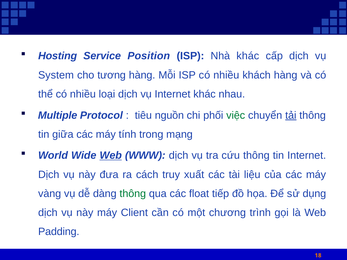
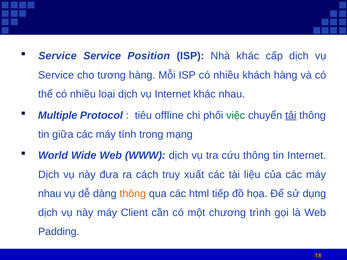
Hosting: Hosting -> Service (58, 56)
System: System -> Service (56, 75)
nguồn: nguồn -> offline (169, 115)
Web underline: present -> none (111, 156)
vàng: vàng -> nhau (50, 194)
thông colour: green -> orange (133, 194)
float: float -> html (199, 194)
